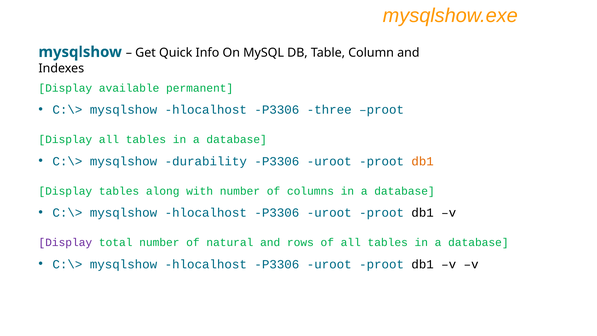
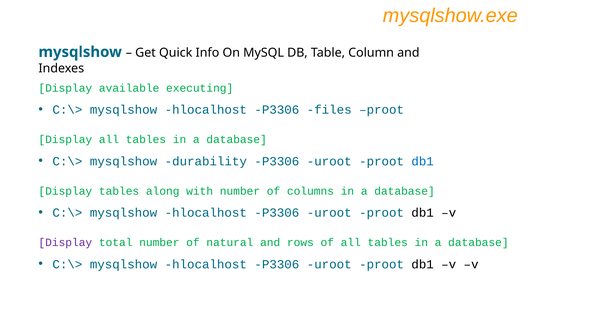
permanent: permanent -> executing (200, 88)
three: three -> files (329, 110)
db1 colour: orange -> blue (423, 161)
